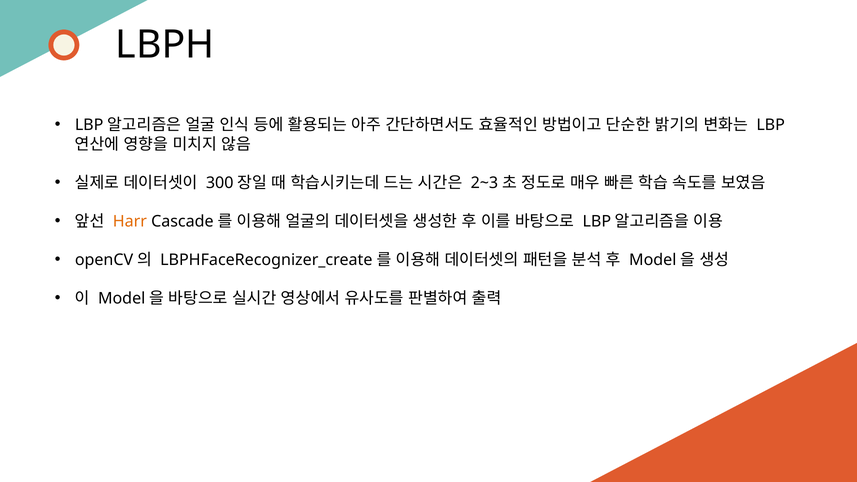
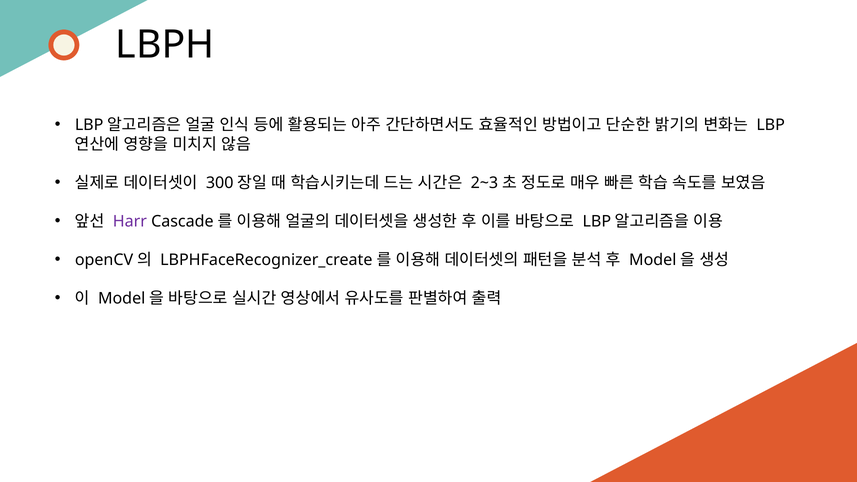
Harr colour: orange -> purple (130, 221)
